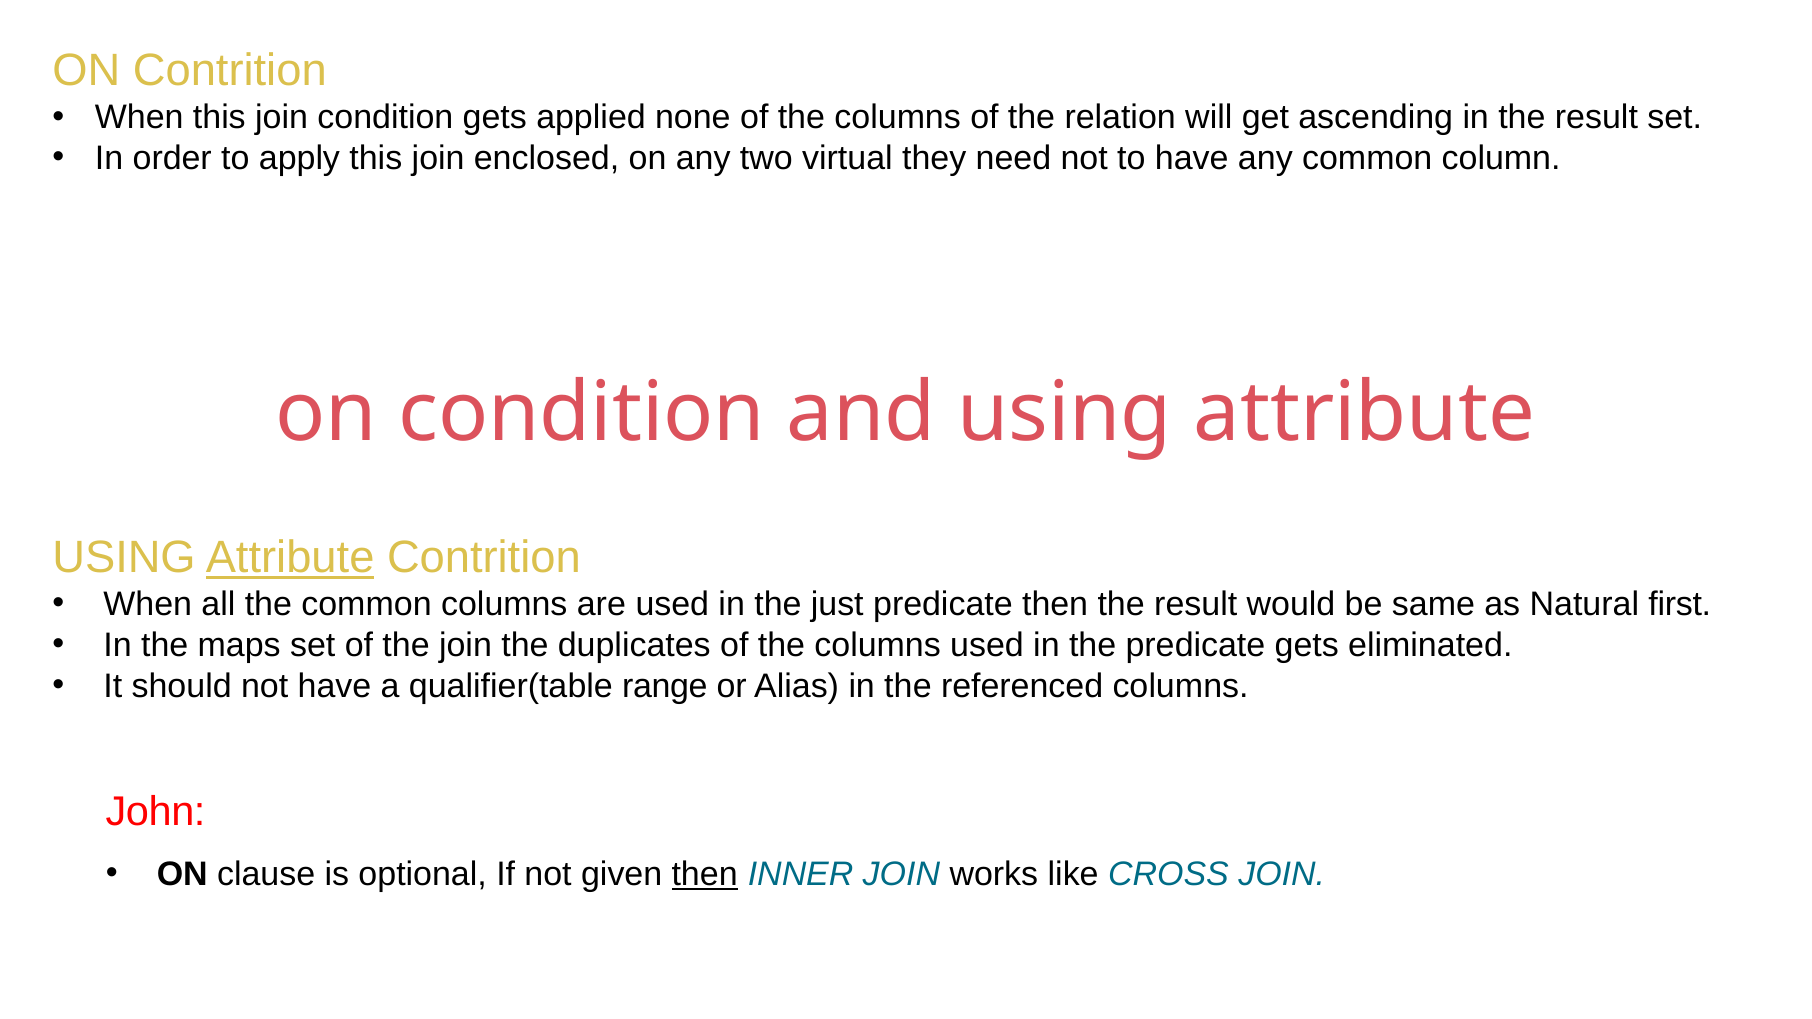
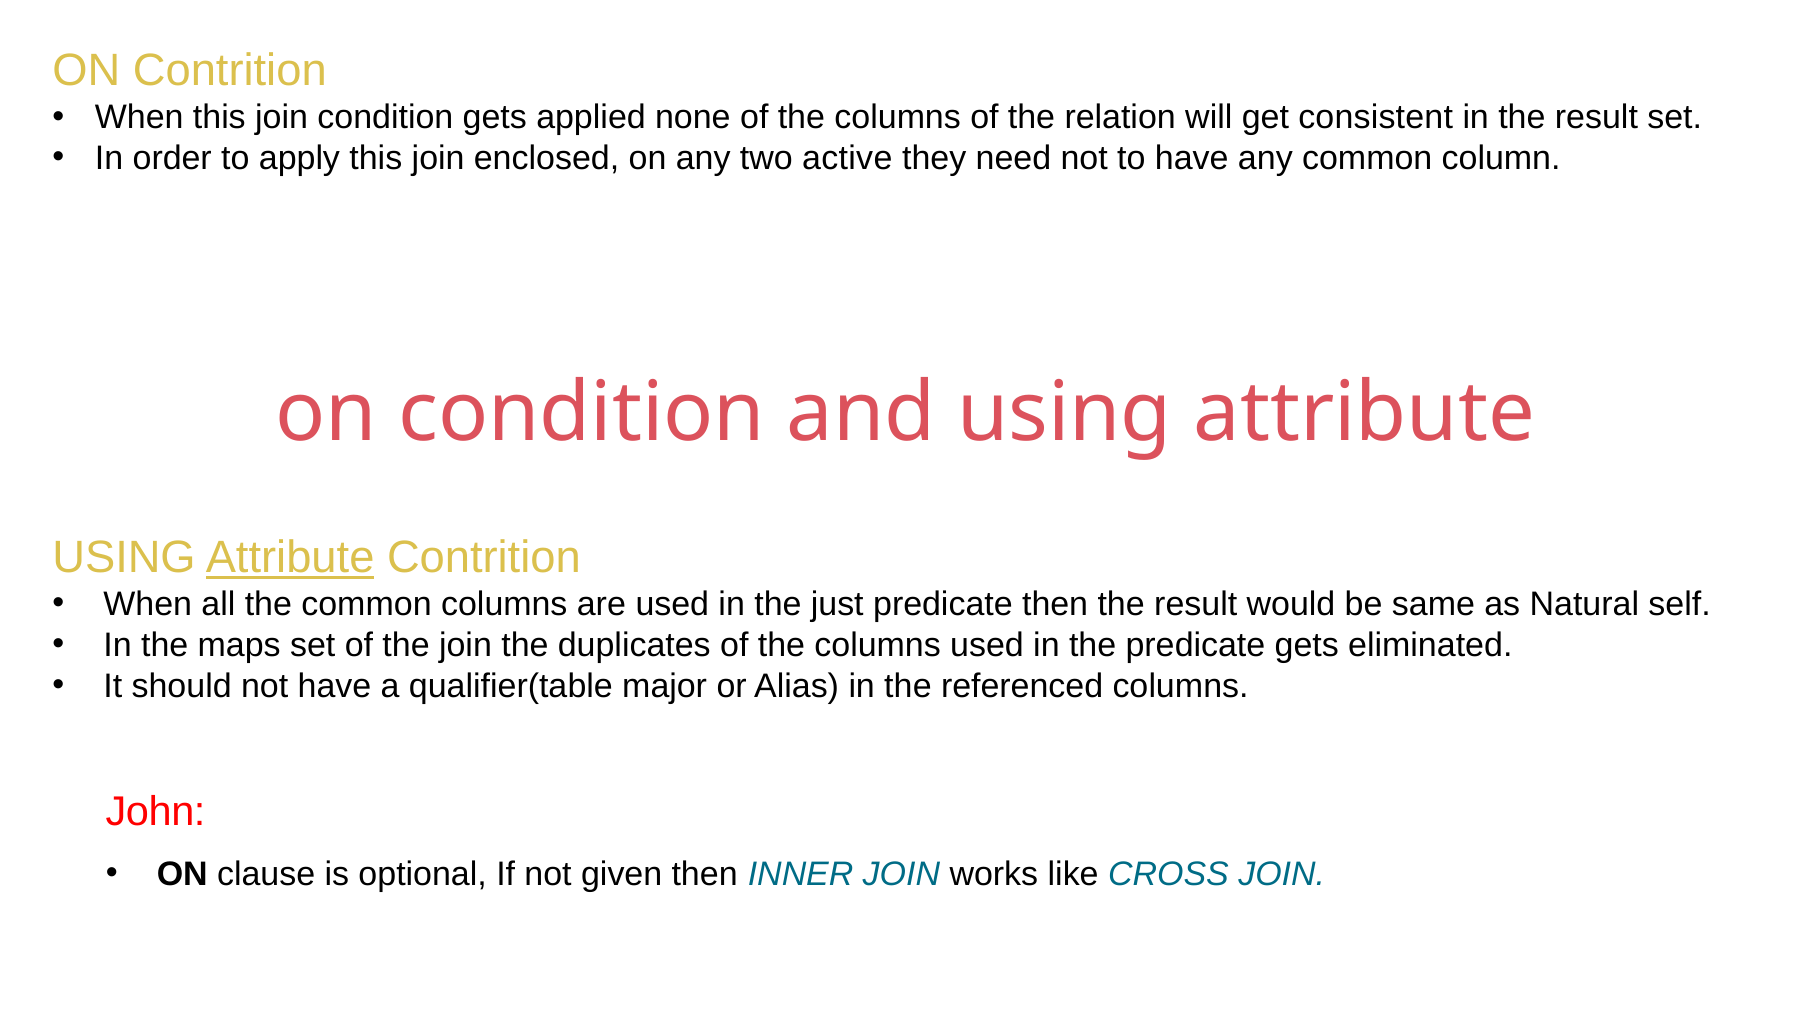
ascending: ascending -> consistent (1376, 118)
virtual: virtual -> active (847, 159)
first: first -> self (1680, 605)
range: range -> major (665, 686)
then underline: present -> none (705, 875)
